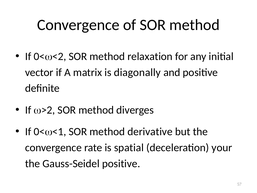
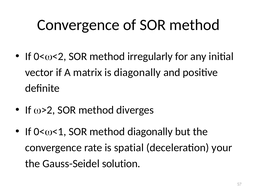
relaxation: relaxation -> irregularly (150, 56)
method derivative: derivative -> diagonally (150, 131)
Gauss-Seidel positive: positive -> solution (121, 163)
